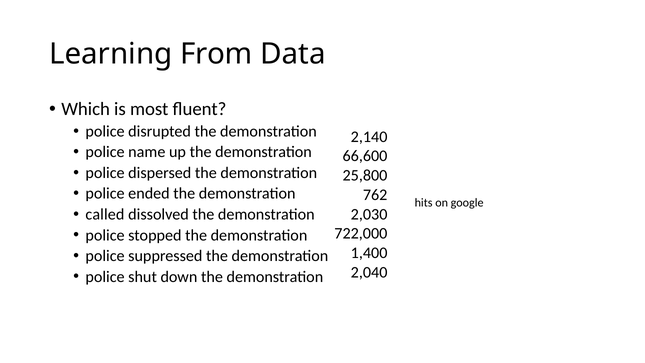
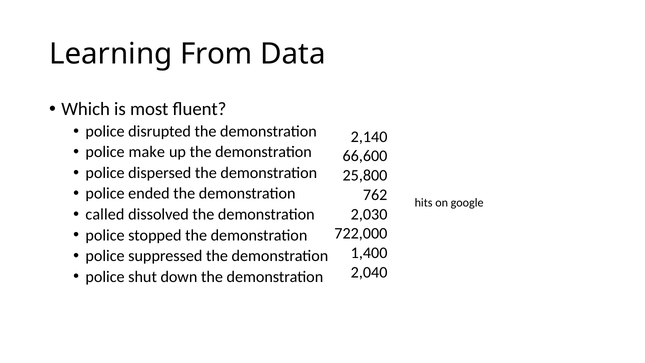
name: name -> make (147, 152)
